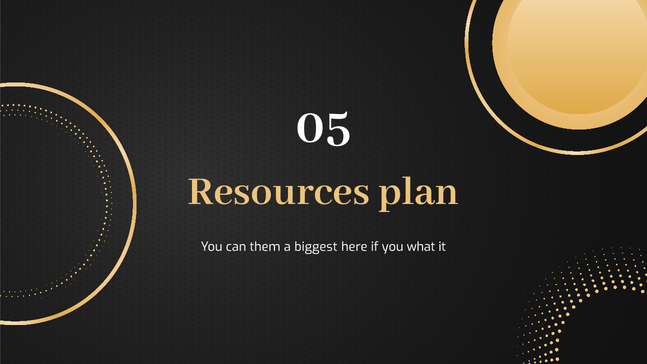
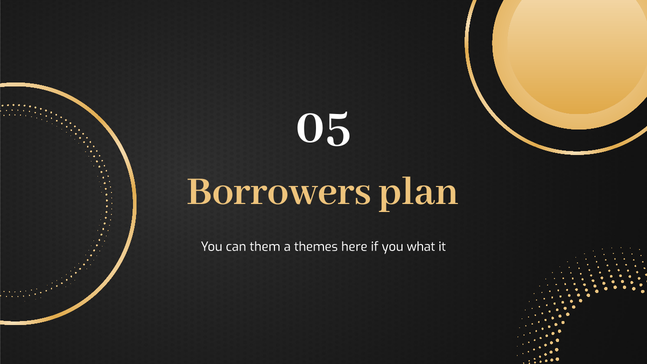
Resources: Resources -> Borrowers (279, 190)
biggest: biggest -> themes (316, 247)
